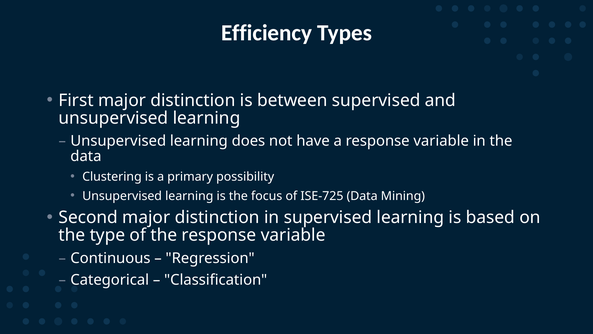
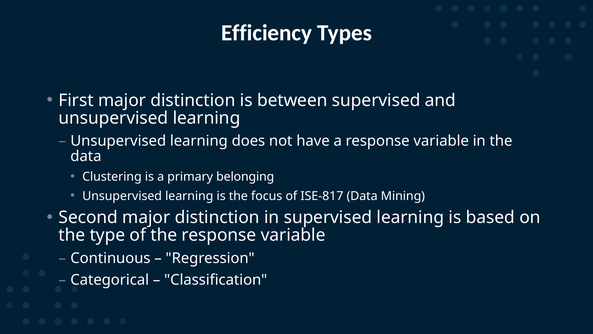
possibility: possibility -> belonging (245, 176)
ISE-725: ISE-725 -> ISE-817 (322, 196)
